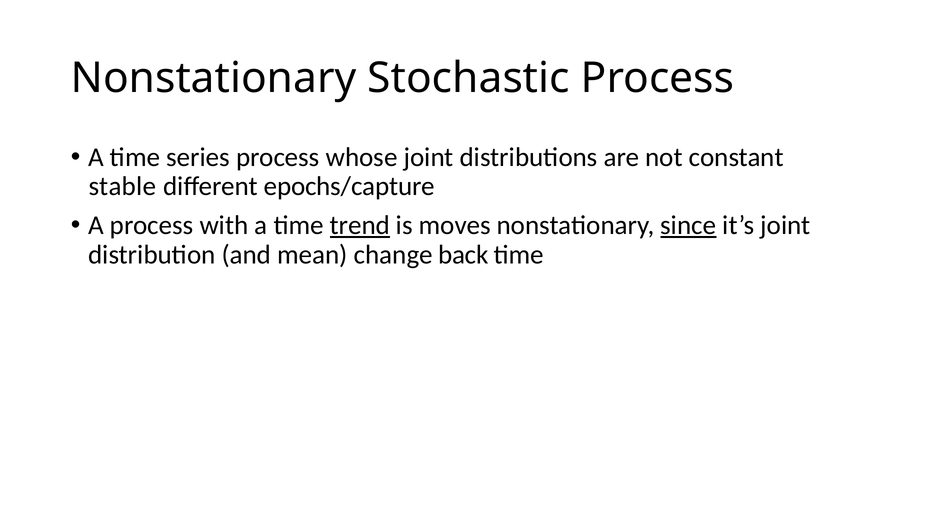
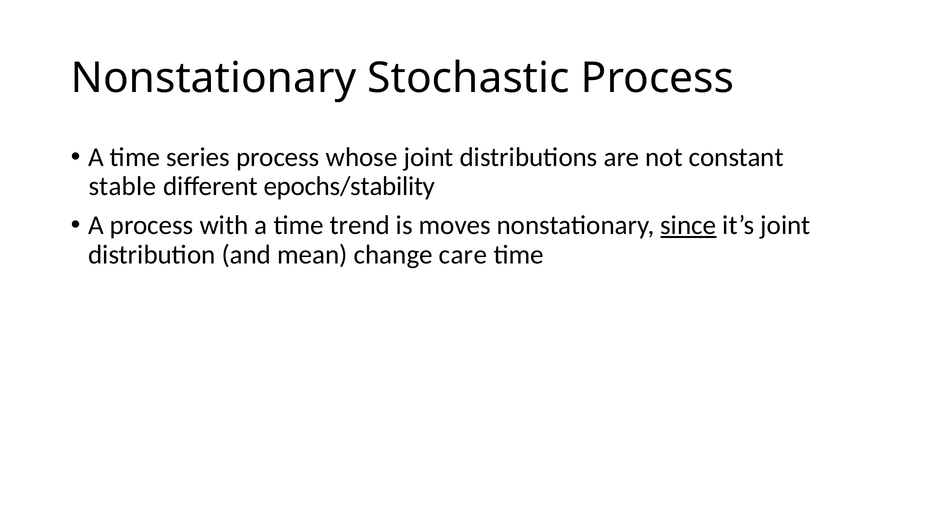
epochs/capture: epochs/capture -> epochs/stability (349, 186)
trend underline: present -> none (360, 225)
back: back -> care (463, 254)
